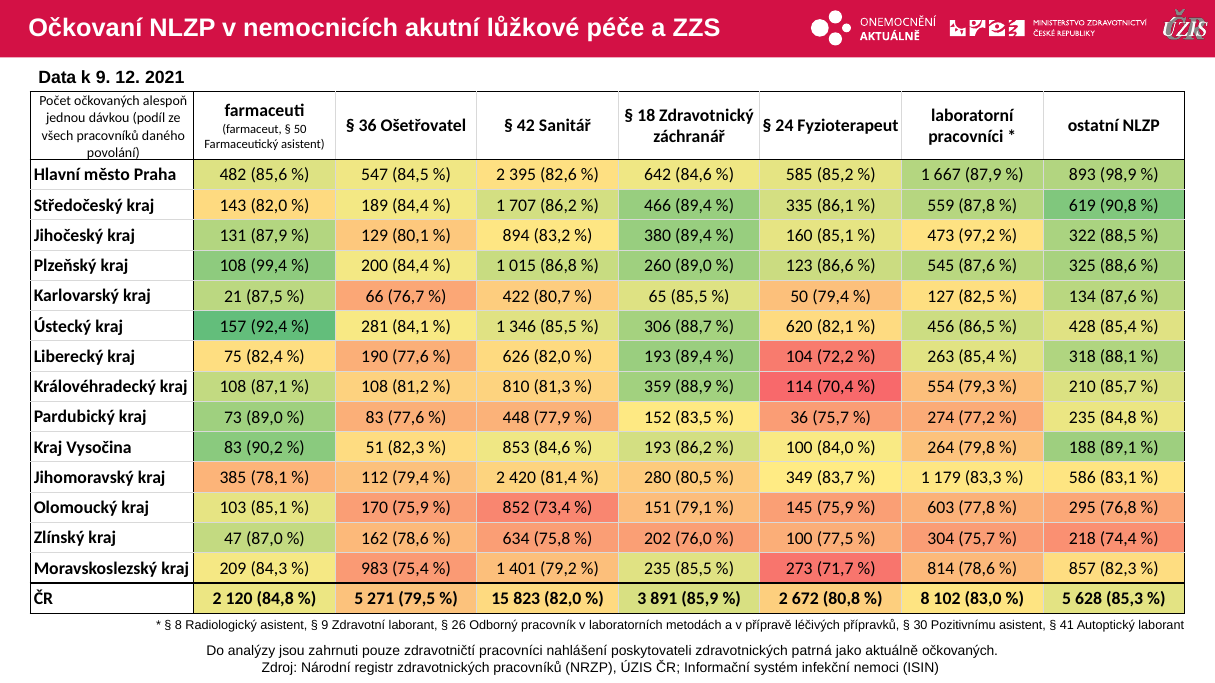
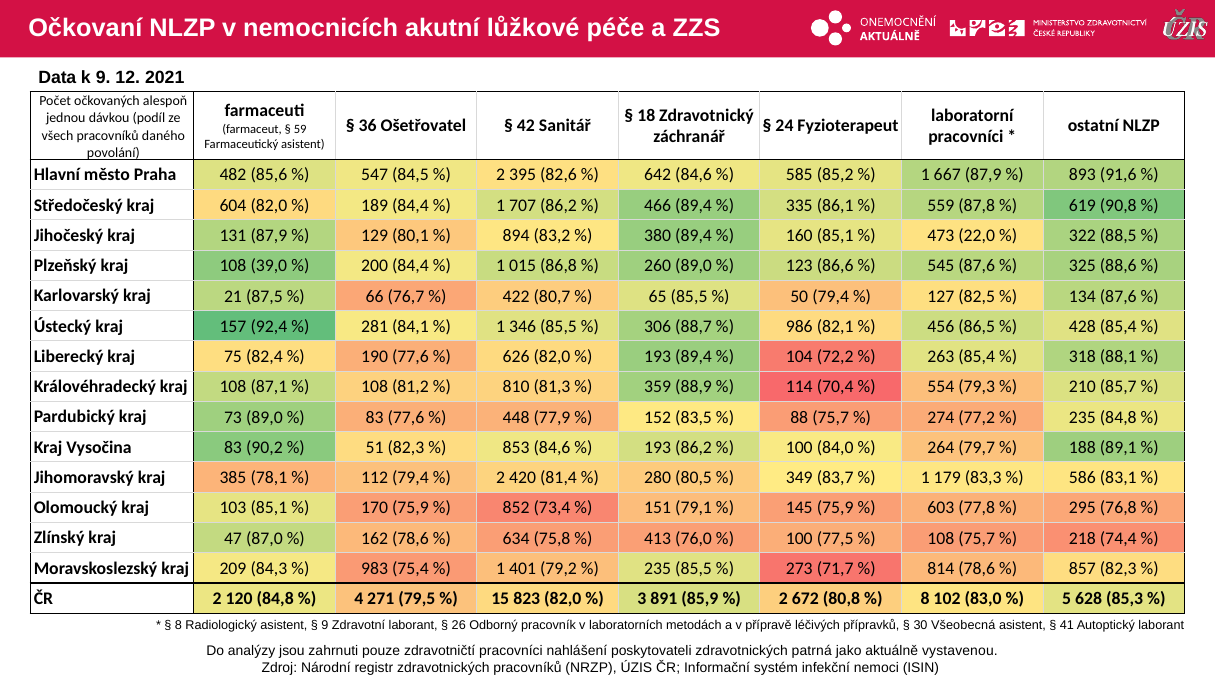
50: 50 -> 59 (300, 129)
98,9: 98,9 -> 91,6 (1118, 175)
143: 143 -> 604 (233, 206)
97,2: 97,2 -> 22,0 (977, 236)
99,4: 99,4 -> 39,0 (269, 266)
620: 620 -> 986 (799, 327)
36: 36 -> 88 (799, 417)
79,8: 79,8 -> 79,7 (977, 448)
202: 202 -> 413 (658, 539)
304: 304 -> 108 (941, 539)
5: 5 -> 4 (359, 599)
Pozitivnímu: Pozitivnímu -> Všeobecná (963, 626)
aktuálně očkovaných: očkovaných -> vystavenou (960, 652)
